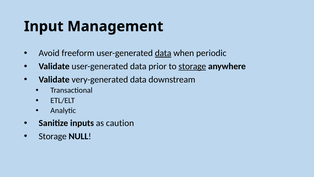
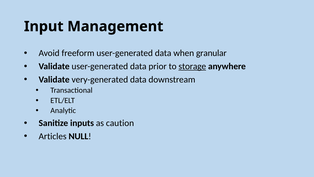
data underline: present -> none (163, 53)
periodic: periodic -> granular (211, 53)
Storage: Storage -> Articles (53, 136)
